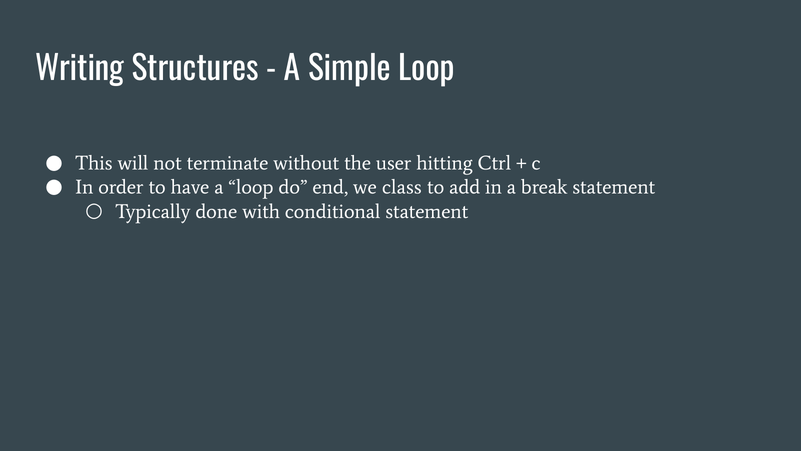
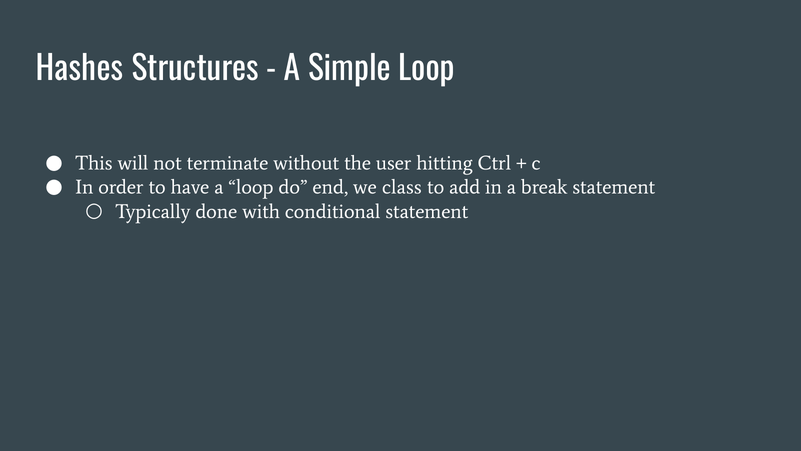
Writing: Writing -> Hashes (79, 69)
